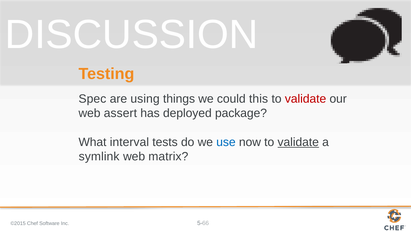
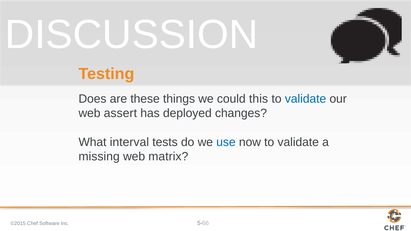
Spec: Spec -> Does (92, 99)
using: using -> these (145, 99)
validate colour: red -> blue (306, 99)
package: package -> changes (241, 113)
validate underline: present -> none (298, 142)
symlink: symlink -> missing (99, 157)
